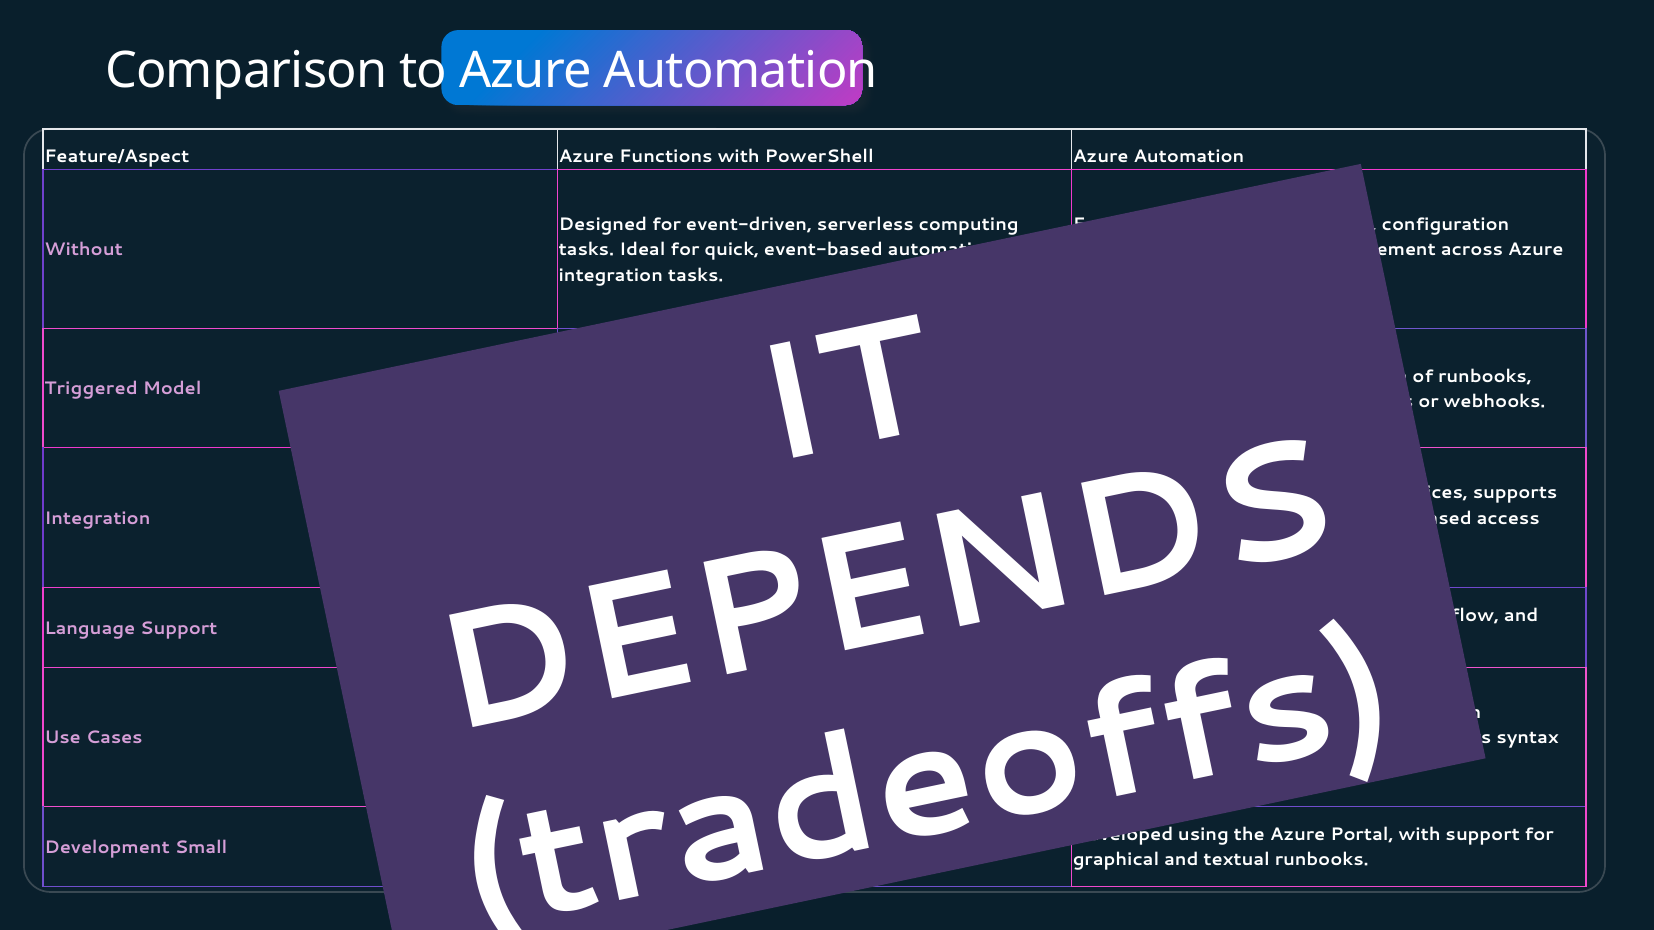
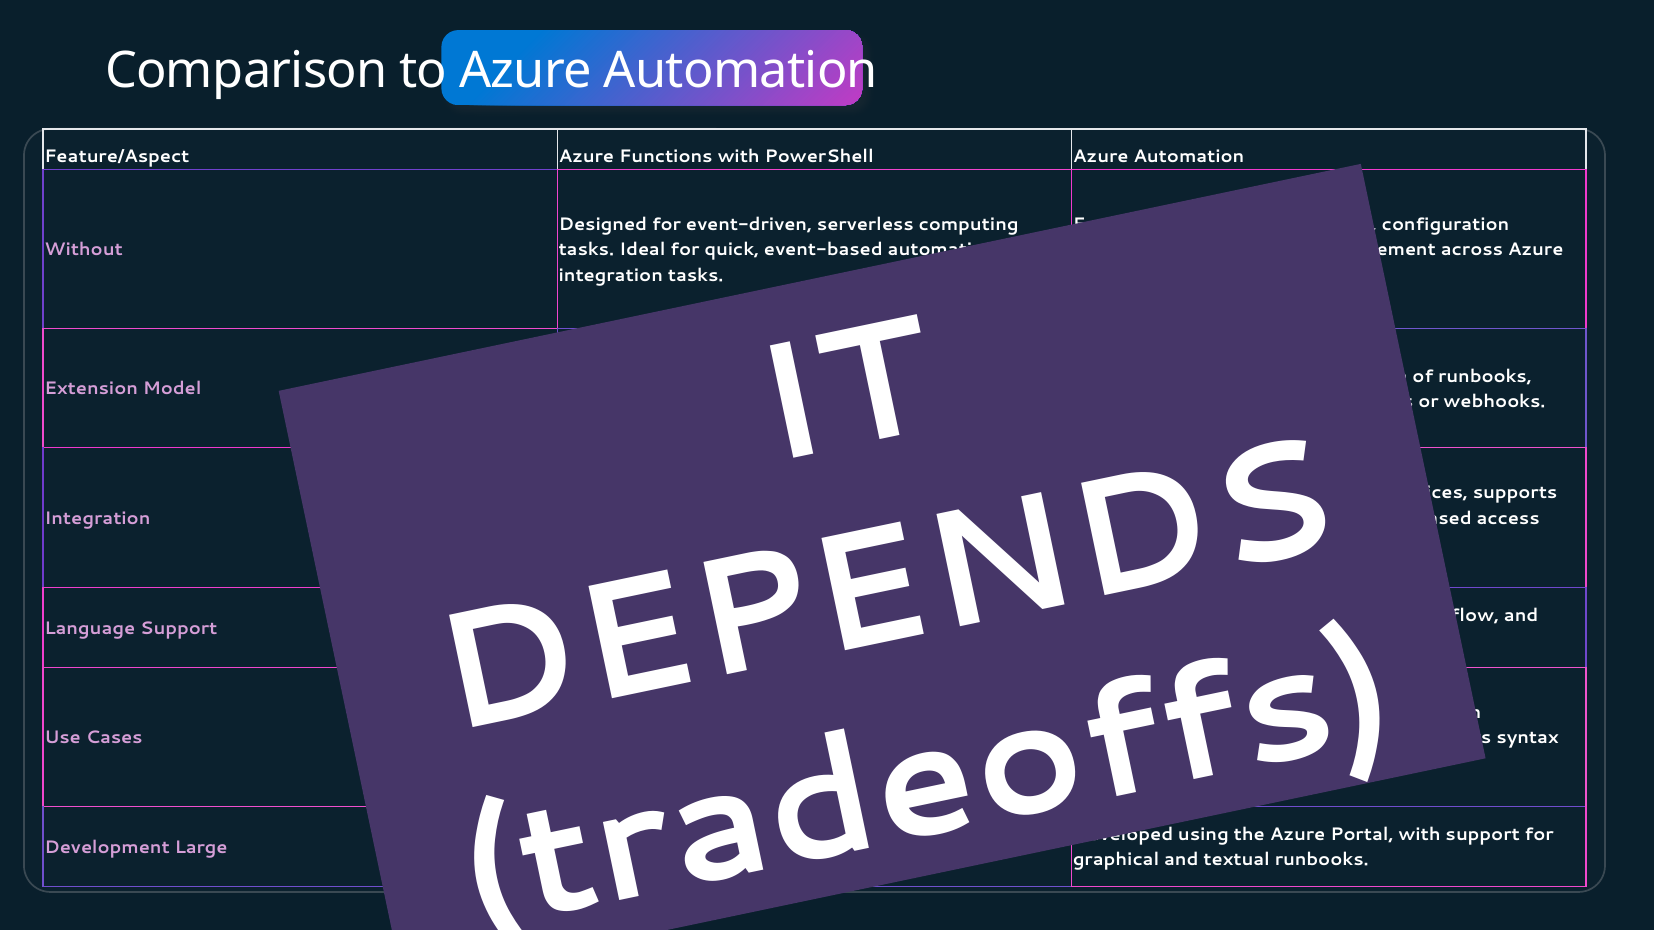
Triggered: Triggered -> Extension (91, 389)
Small: Small -> Large (201, 848)
